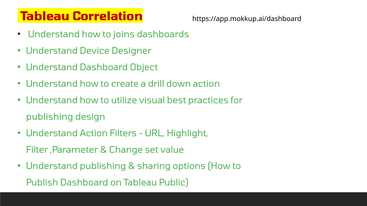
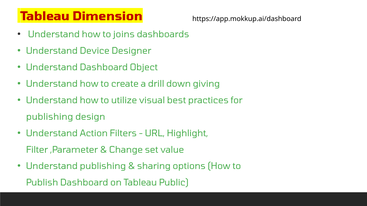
Correlation: Correlation -> Dimension (108, 16)
down action: action -> giving (206, 84)
